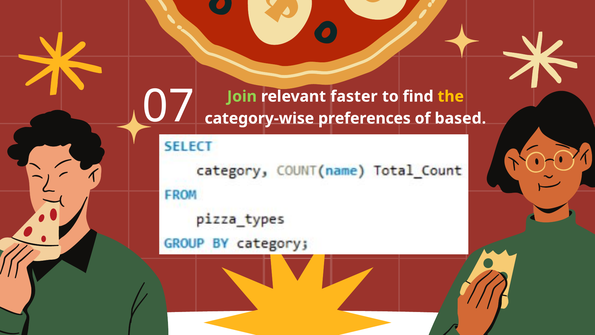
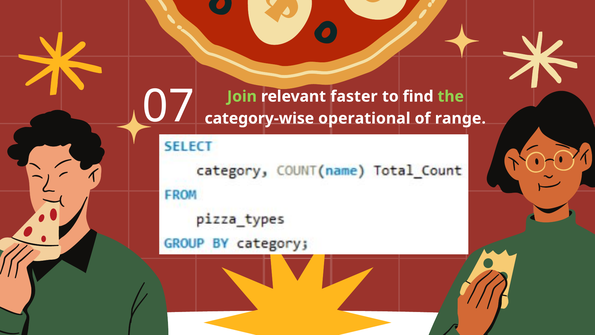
the colour: yellow -> light green (451, 96)
preferences: preferences -> operational (364, 118)
based: based -> range (460, 118)
